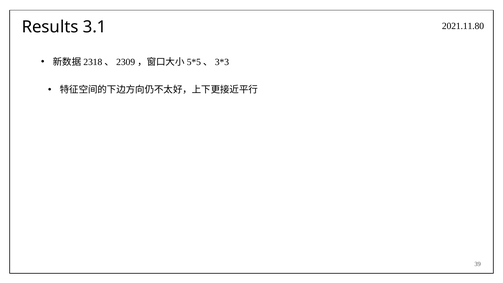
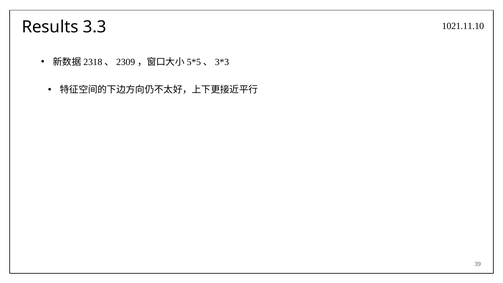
2021.11.80: 2021.11.80 -> 1021.11.10 (463, 26)
3.1: 3.1 -> 3.3 (95, 27)
